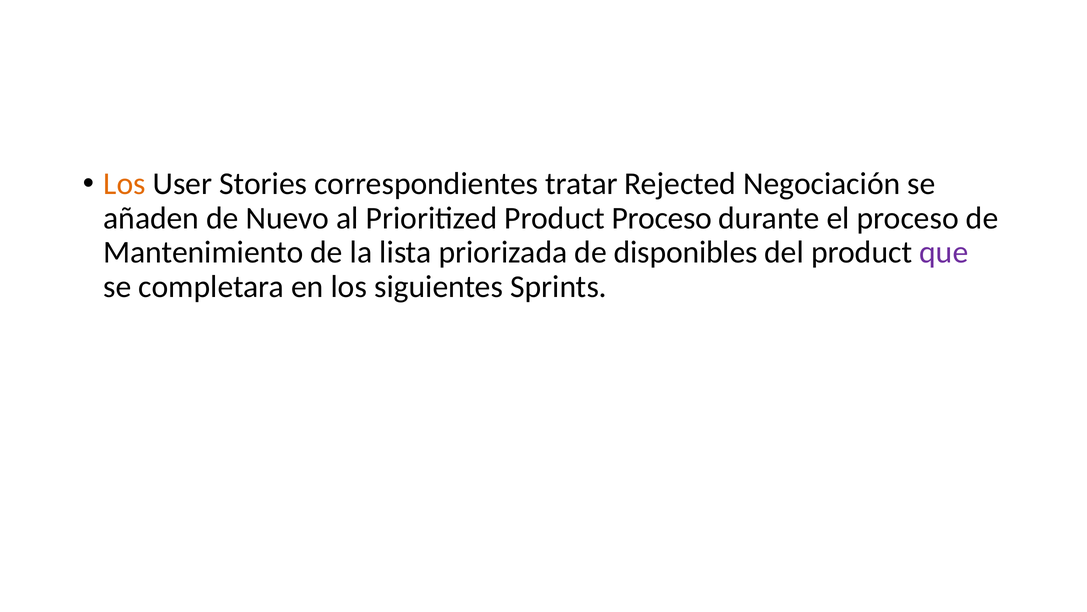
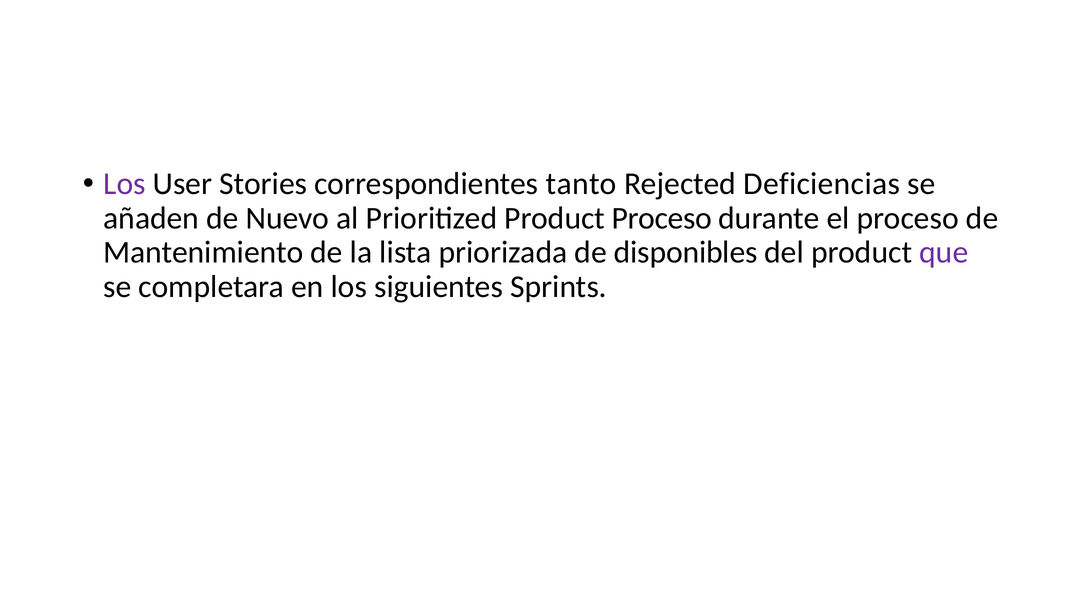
Los colour: orange -> purple (124, 184)
tratar: tratar -> tanto (581, 184)
Negociación: Negociación -> Deficiencias (822, 184)
